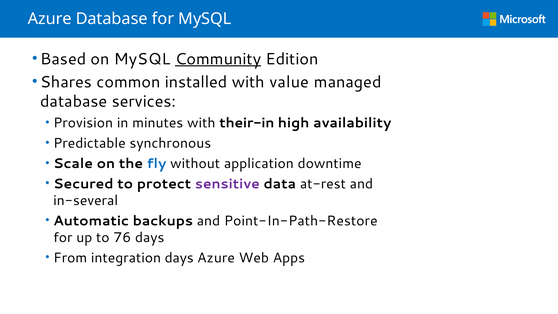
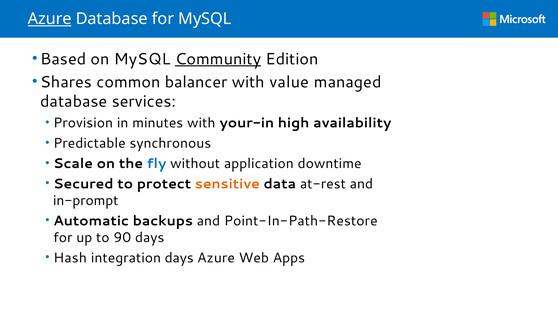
Azure underline: none -> present (50, 19)
installed: installed -> balancer (196, 82)
their-in: their-in -> your-in (247, 123)
sensitive colour: purple -> orange (227, 184)
in-several: in-several -> in-prompt (86, 200)
76: 76 -> 90 (122, 237)
From: From -> Hash (70, 258)
